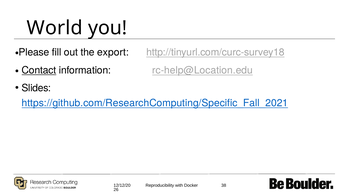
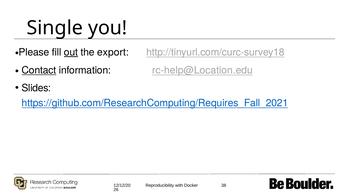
World: World -> Single (55, 28)
out underline: none -> present (71, 52)
https://github.com/ResearchComputing/Specific_Fall_2021: https://github.com/ResearchComputing/Specific_Fall_2021 -> https://github.com/ResearchComputing/Requires_Fall_2021 (155, 103)
